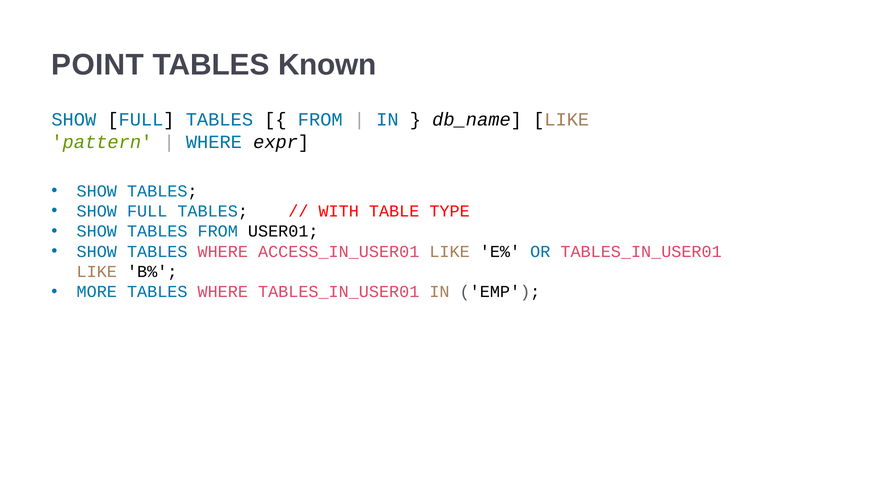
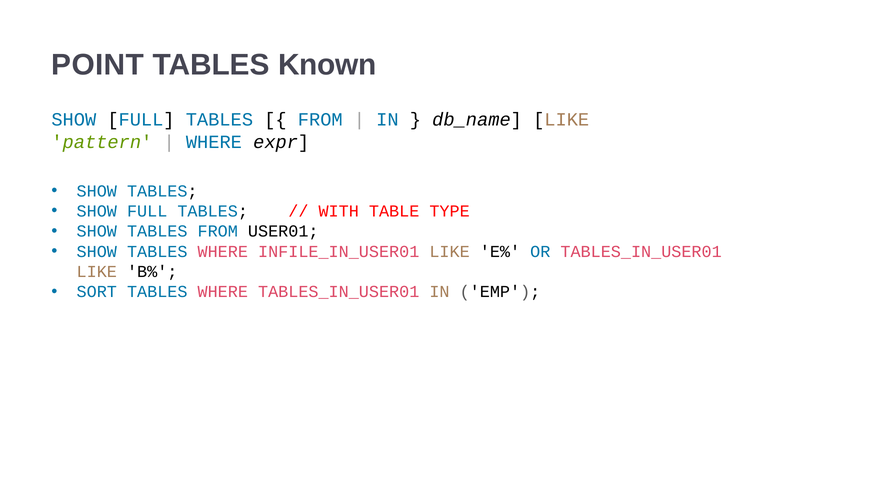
ACCESS_IN_USER01: ACCESS_IN_USER01 -> INFILE_IN_USER01 (339, 252)
MORE: MORE -> SORT (97, 292)
